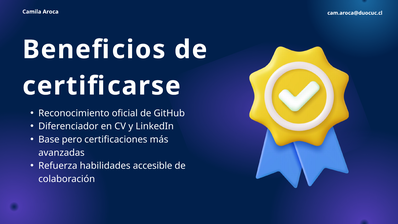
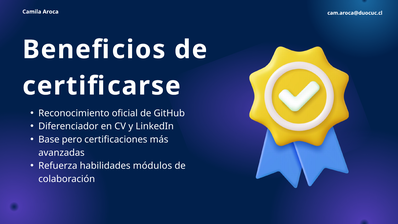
accesible: accesible -> módulos (152, 166)
